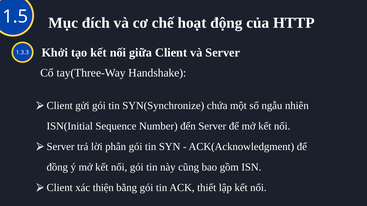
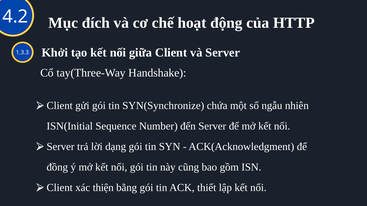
1.5: 1.5 -> 4.2 (15, 17)
phân: phân -> dạng (116, 147)
